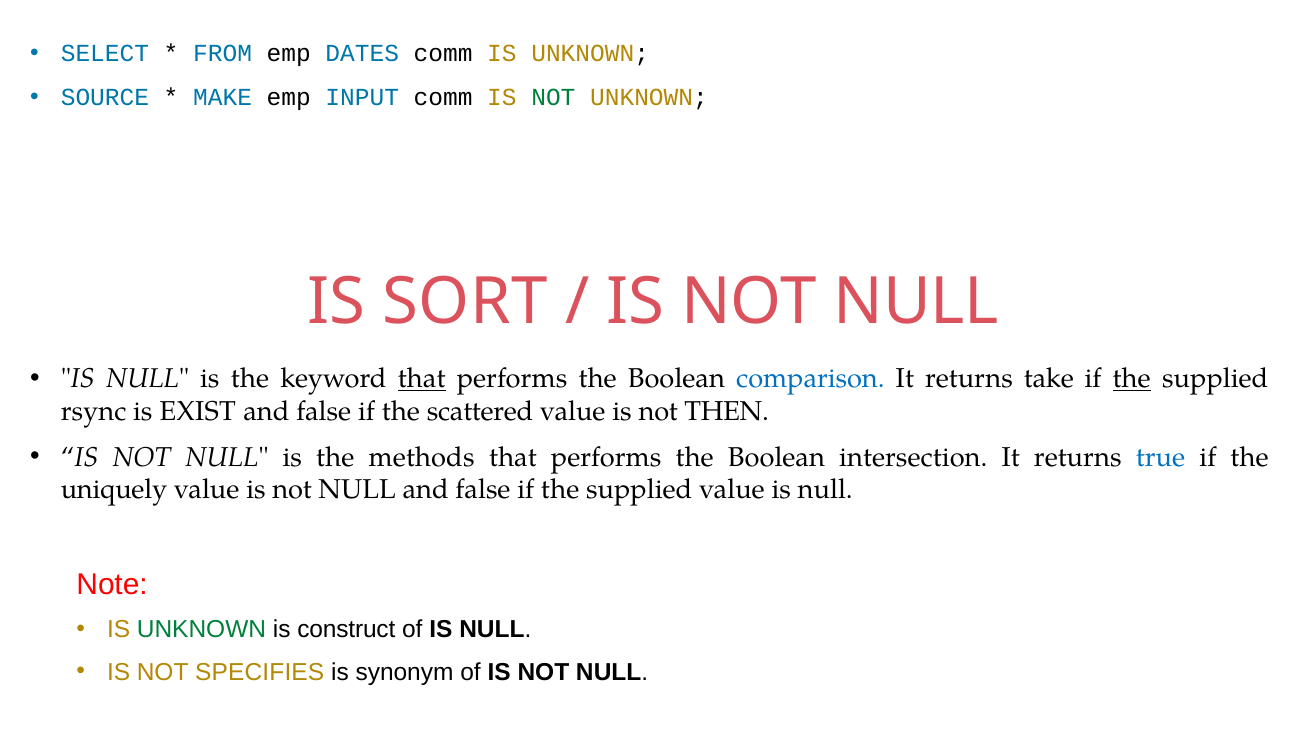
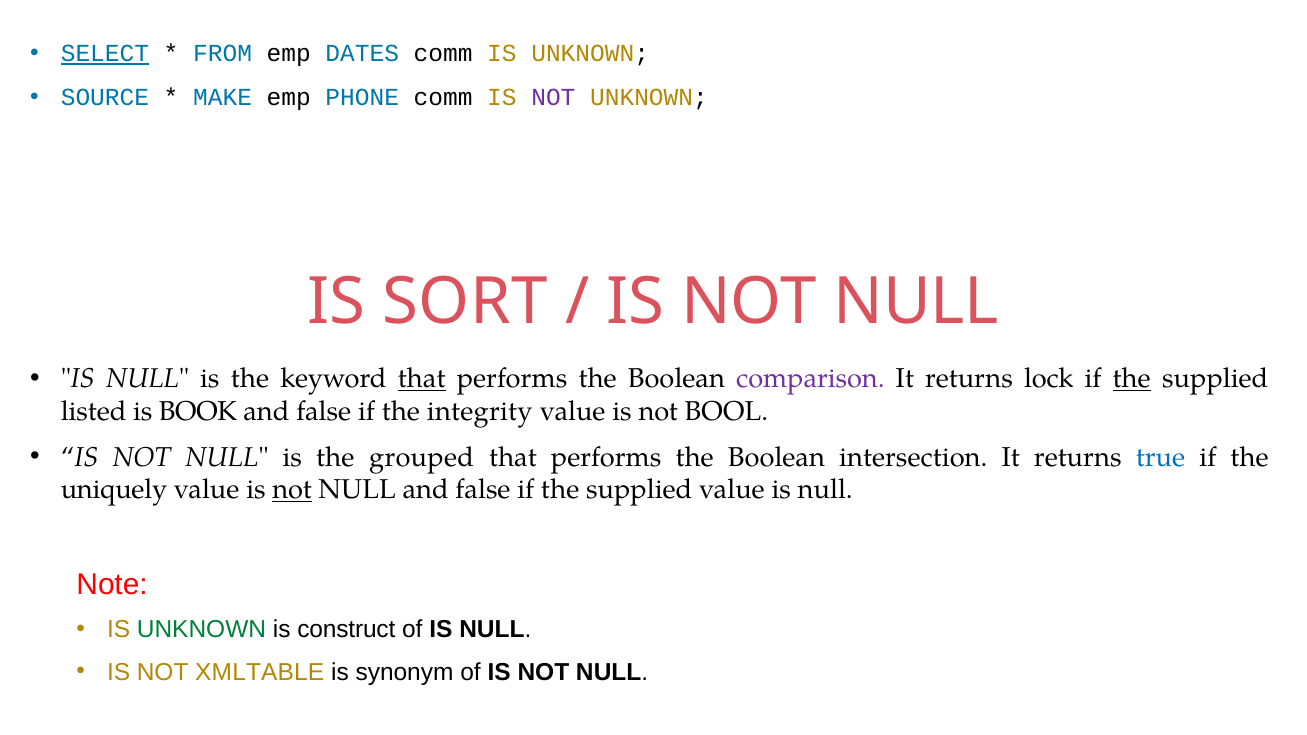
SELECT underline: none -> present (105, 54)
INPUT: INPUT -> PHONE (362, 98)
NOT colour: green -> purple (553, 98)
comparison colour: blue -> purple (810, 379)
take: take -> lock (1049, 379)
rsync: rsync -> listed (94, 412)
EXIST: EXIST -> BOOK (198, 412)
scattered: scattered -> integrity (480, 412)
THEN: THEN -> BOOL (726, 412)
methods: methods -> grouped (422, 457)
not underline: none -> present (292, 490)
SPECIFIES: SPECIFIES -> XMLTABLE (260, 672)
